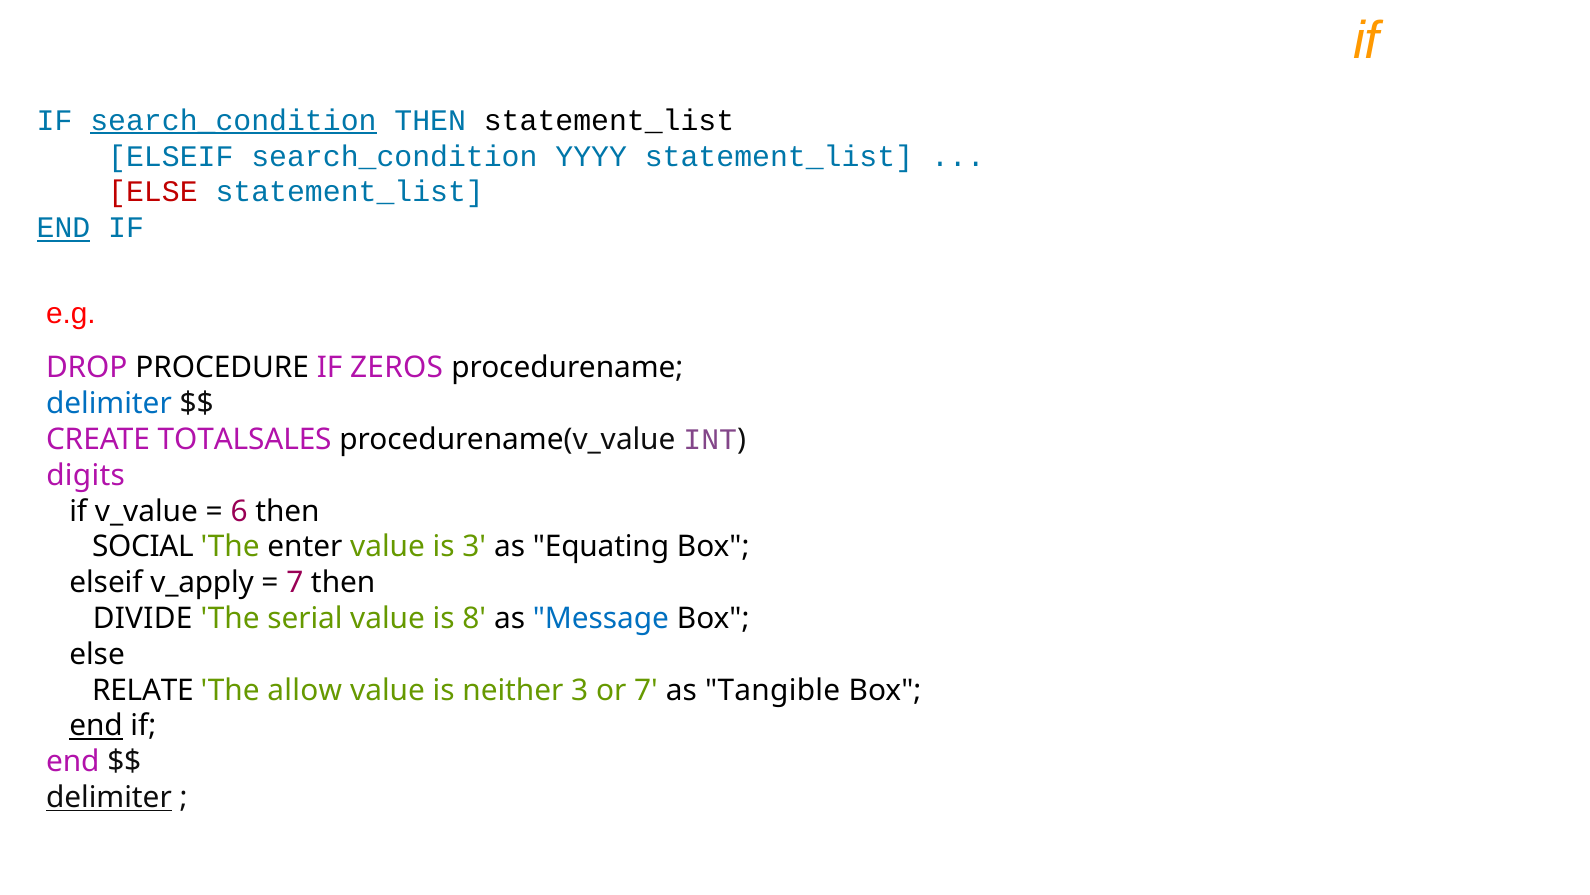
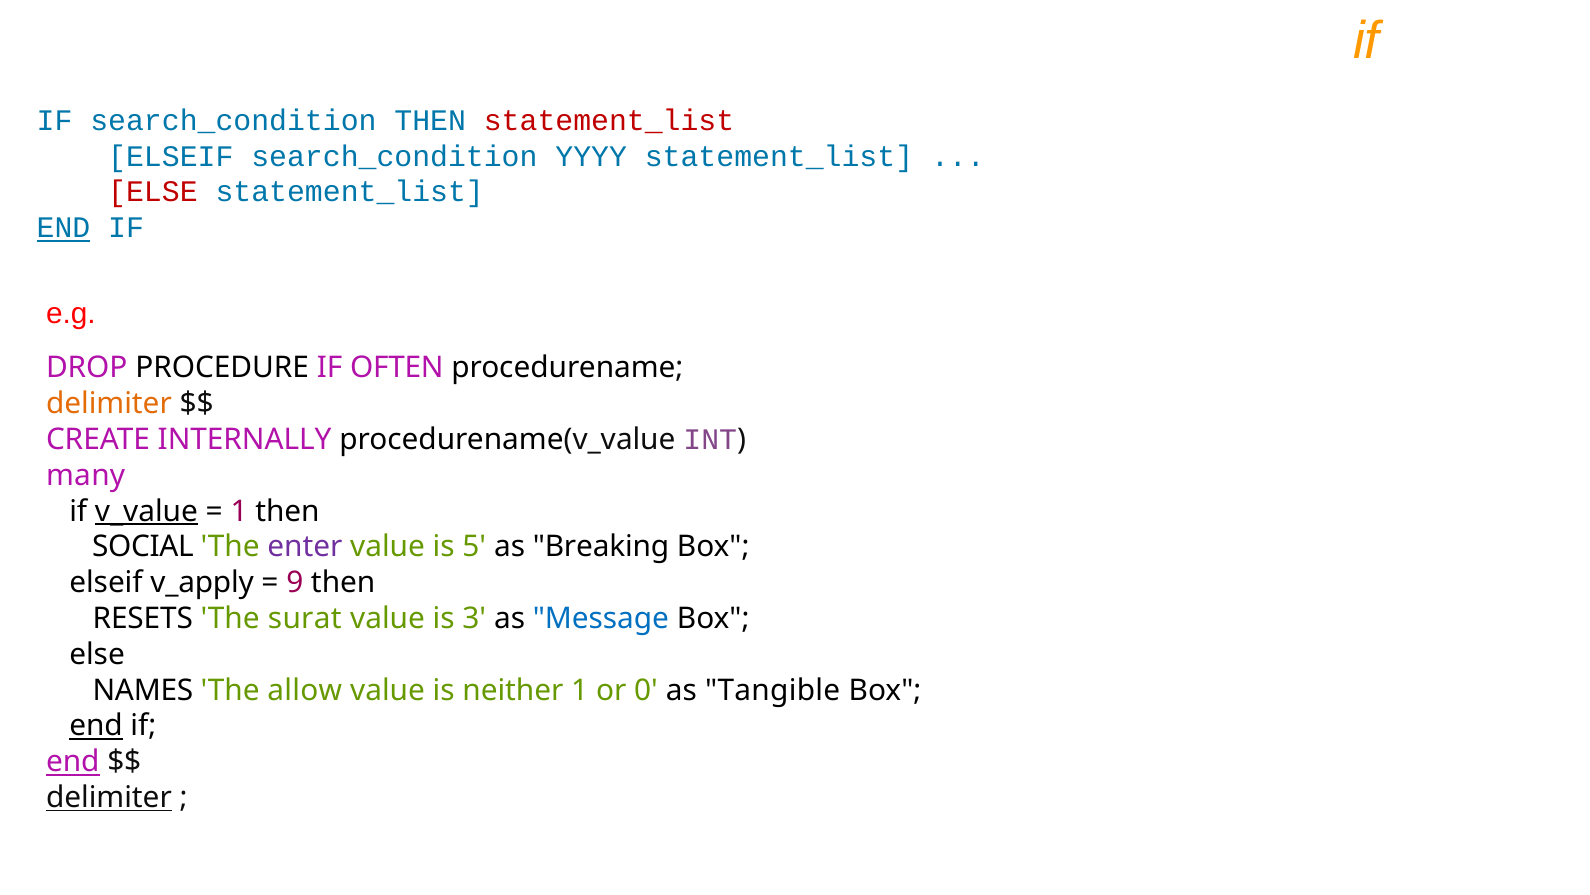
search_condition underline: present -> none (233, 120)
statement_list colour: black -> red (609, 120)
ZEROS: ZEROS -> OFTEN (397, 368)
delimiter colour: blue -> orange (109, 404)
TOTALSALES: TOTALSALES -> INTERNALLY (245, 439)
digits: digits -> many (86, 475)
v_value underline: none -> present (146, 511)
6: 6 -> 1 (239, 511)
enter colour: black -> purple (305, 547)
is 3: 3 -> 5 (474, 547)
Equating: Equating -> Breaking (601, 547)
7: 7 -> 9 (295, 583)
DIVIDE: DIVIDE -> RESETS (143, 618)
serial: serial -> surat (305, 618)
8: 8 -> 3 (474, 618)
RELATE: RELATE -> NAMES (143, 690)
neither 3: 3 -> 1 (580, 690)
or 7: 7 -> 0 (646, 690)
end underline: none -> present (73, 761)
